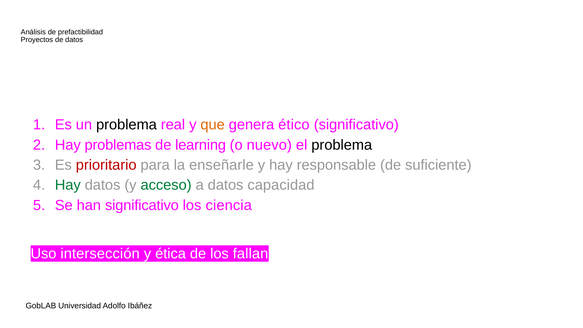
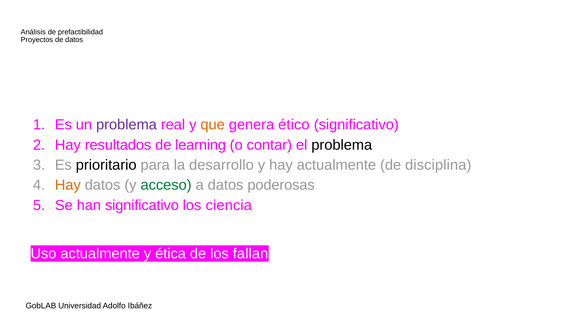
problema colour: black -> purple (126, 125)
problemas: problemas -> resultados (118, 145)
nuevo: nuevo -> contar (269, 145)
prioritario colour: red -> black (106, 165)
enseñarle: enseñarle -> desarrollo (221, 165)
hay responsable: responsable -> actualmente (336, 165)
suficiente: suficiente -> disciplina (438, 165)
Hay colour: green -> orange (68, 185)
capacidad: capacidad -> poderosas (281, 185)
Uso intersección: intersección -> actualmente (100, 254)
